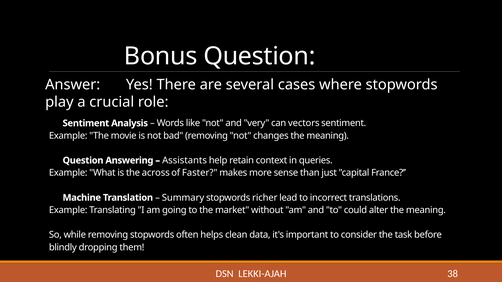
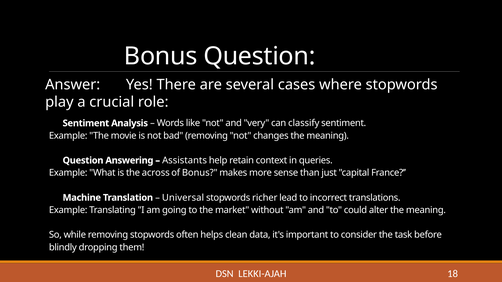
vectors: vectors -> classify (304, 123)
of Faster: Faster -> Bonus (200, 173)
Summary: Summary -> Universal (183, 198)
38: 38 -> 18 (453, 274)
